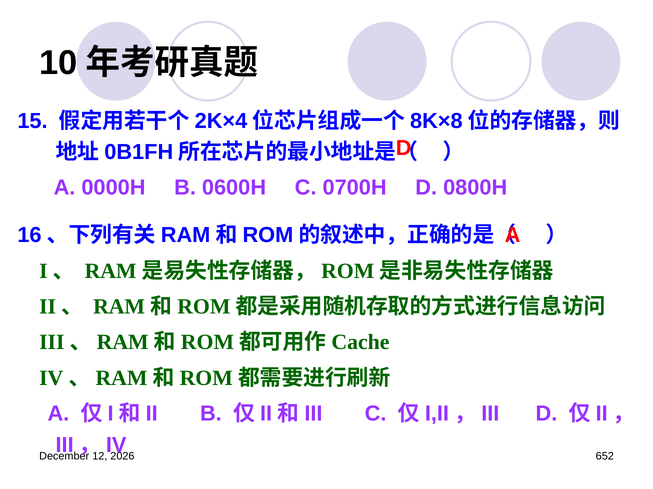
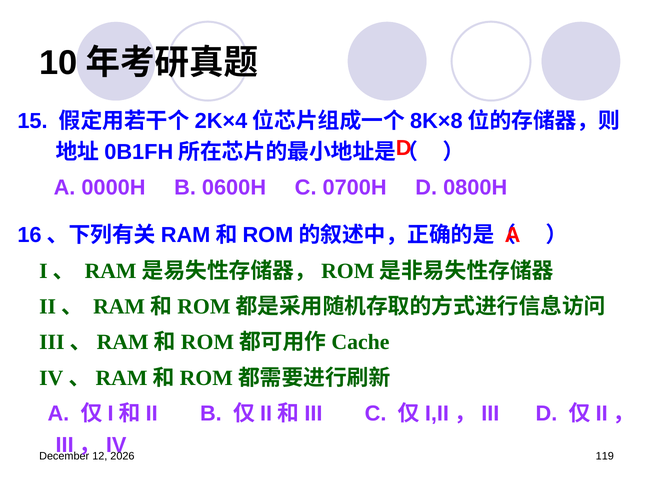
652: 652 -> 119 (605, 457)
